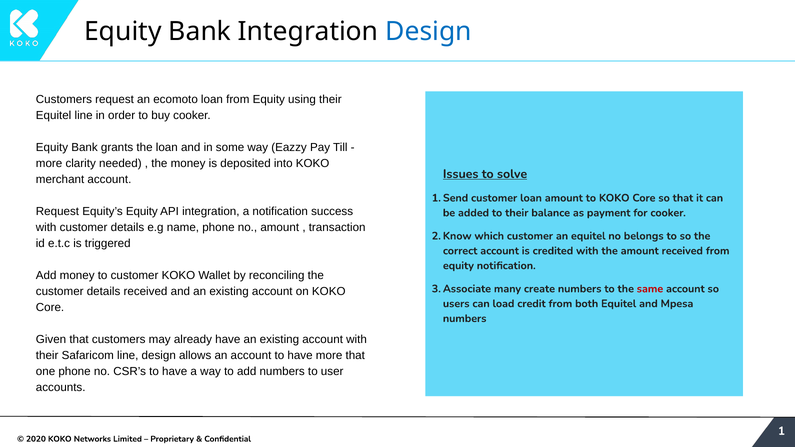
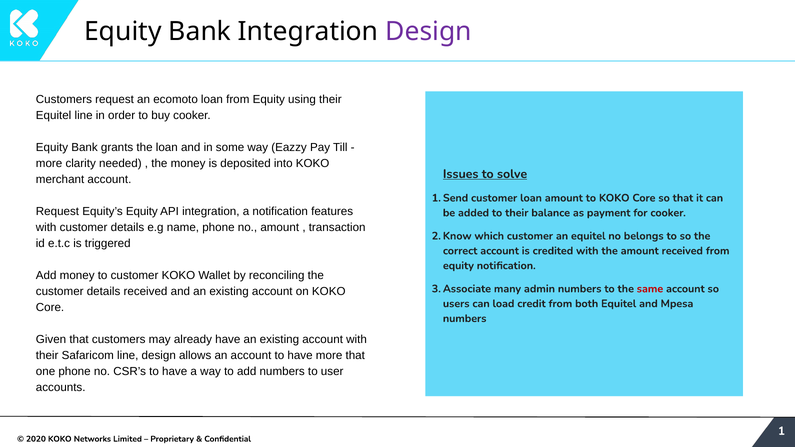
Design colour: blue -> purple (429, 31)
success: success -> features (332, 212)
create: create -> admin (539, 289)
